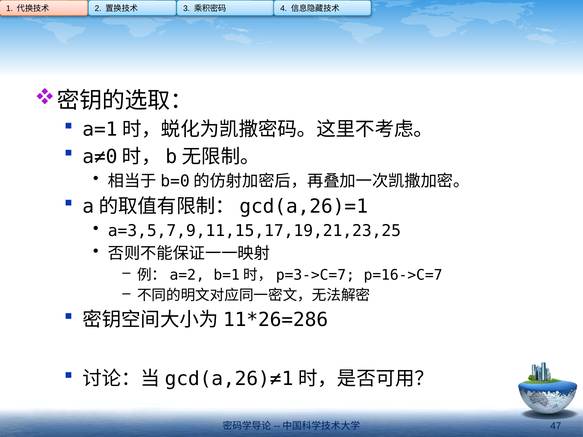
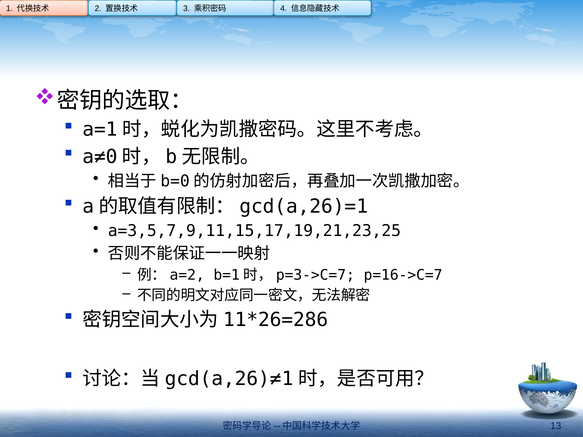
47: 47 -> 13 (556, 426)
